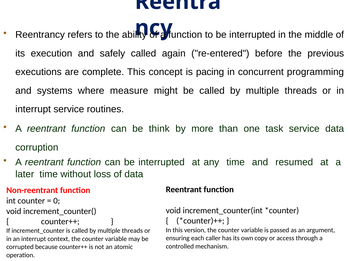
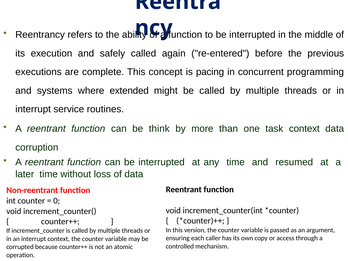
measure: measure -> extended (129, 91)
task service: service -> context (304, 129)
